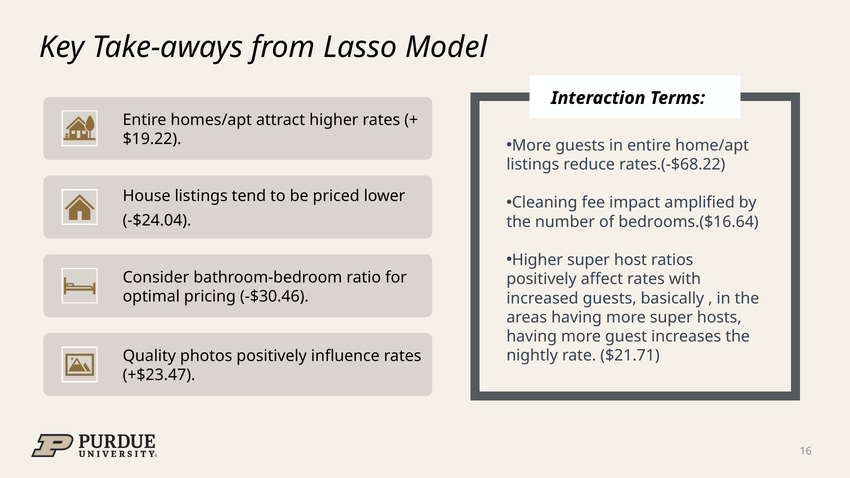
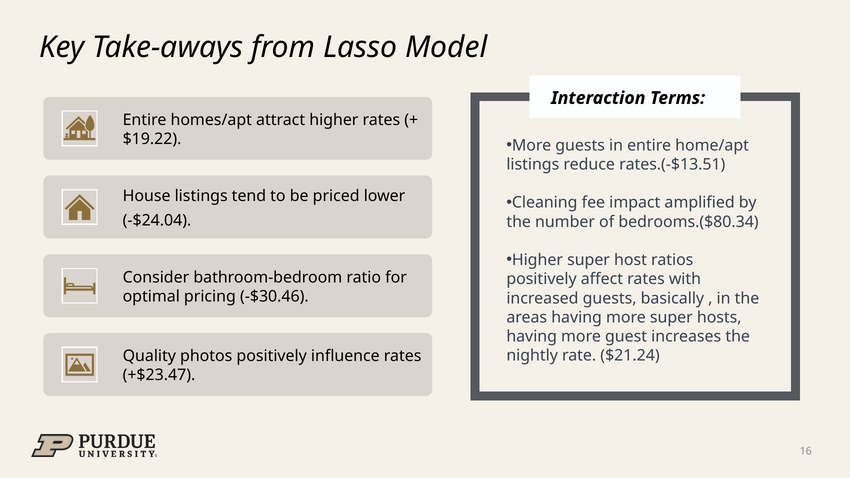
rates.(-$68.22: rates.(-$68.22 -> rates.(-$13.51 (672, 164)
bedrooms.($16.64: bedrooms.($16.64 -> bedrooms.($80.34 (689, 222)
$21.71: $21.71 -> $21.24 (630, 356)
